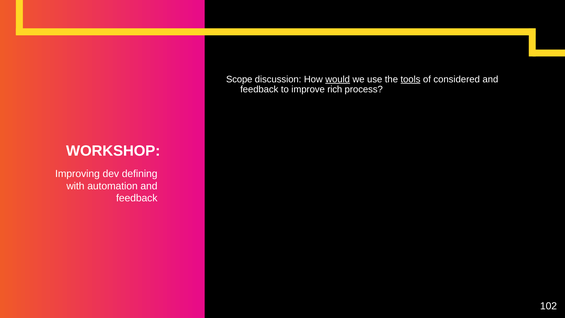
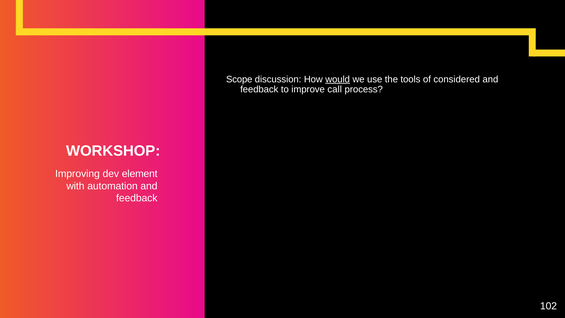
tools underline: present -> none (410, 79)
rich: rich -> call (335, 89)
defining: defining -> element (140, 174)
